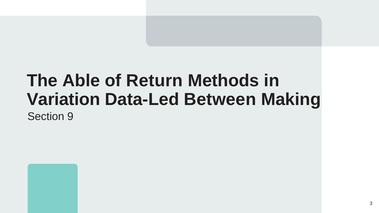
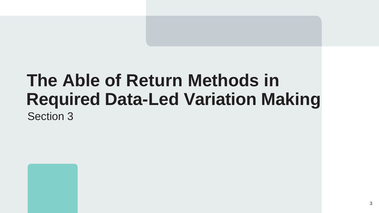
Variation: Variation -> Required (63, 100)
Between: Between -> Variation (220, 100)
Section 9: 9 -> 3 (70, 117)
